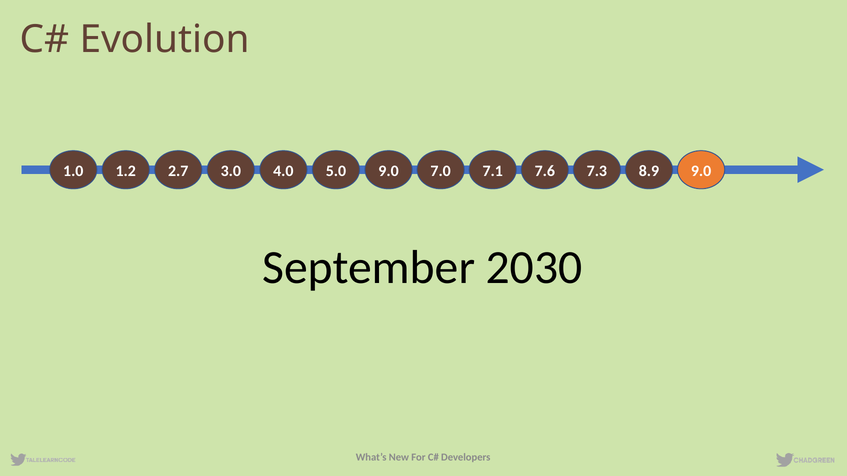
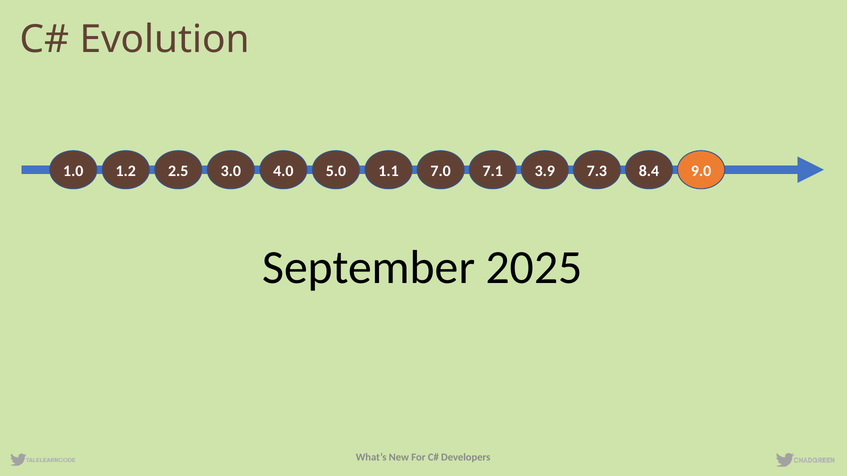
2.7: 2.7 -> 2.5 (178, 171)
5.0 9.0: 9.0 -> 1.1 (389, 171)
7.6: 7.6 -> 3.9 (545, 171)
8.9: 8.9 -> 8.4 (649, 171)
2030: 2030 -> 2025 (534, 268)
